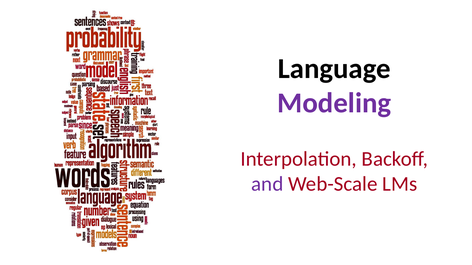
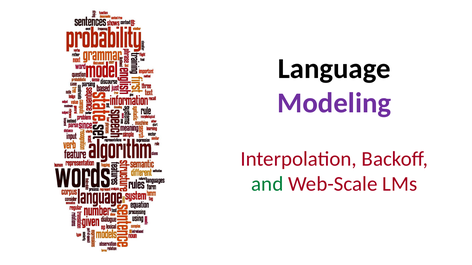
and colour: purple -> green (267, 184)
